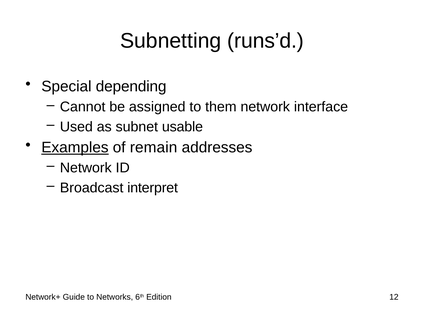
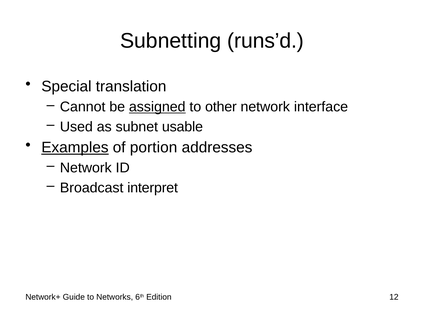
depending: depending -> translation (131, 87)
assigned underline: none -> present (157, 107)
them: them -> other (221, 107)
remain: remain -> portion (154, 148)
